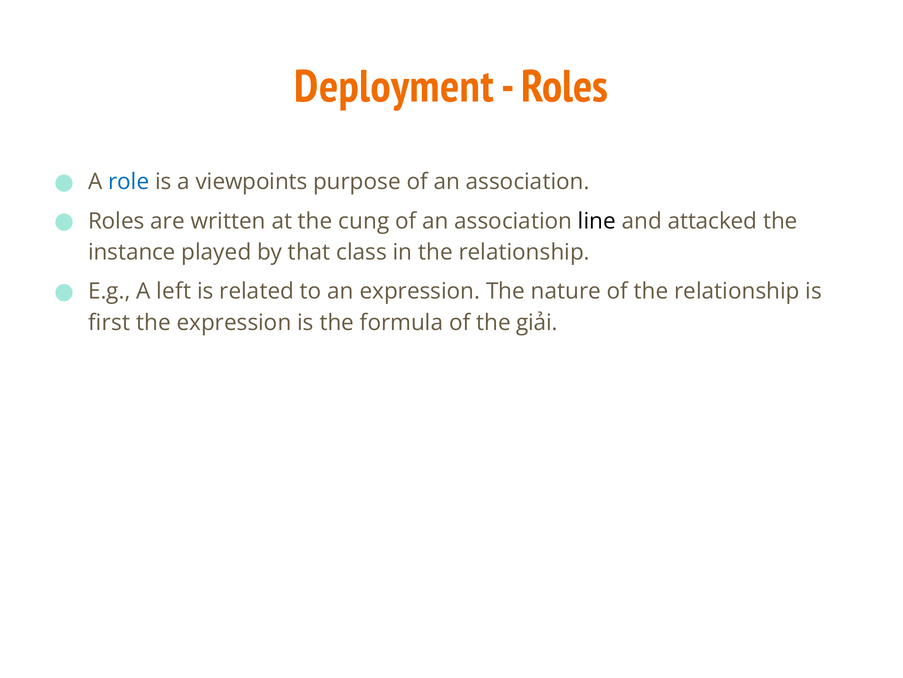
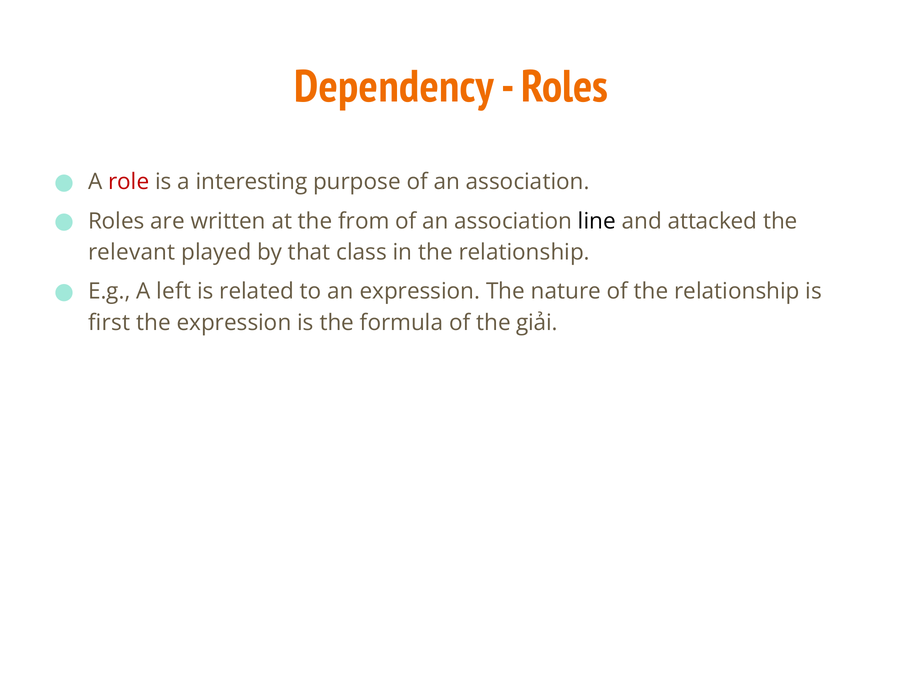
Deployment: Deployment -> Dependency (394, 87)
role colour: blue -> red (129, 182)
viewpoints: viewpoints -> interesting (252, 182)
cung: cung -> from (364, 221)
instance: instance -> relevant (132, 252)
